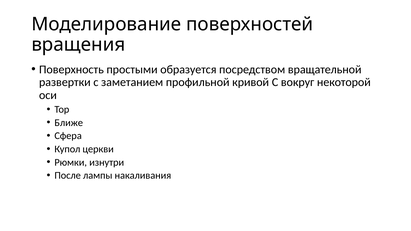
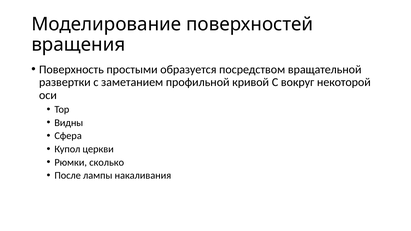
Ближе: Ближе -> Видны (69, 123)
изнутри: изнутри -> сколько (107, 162)
